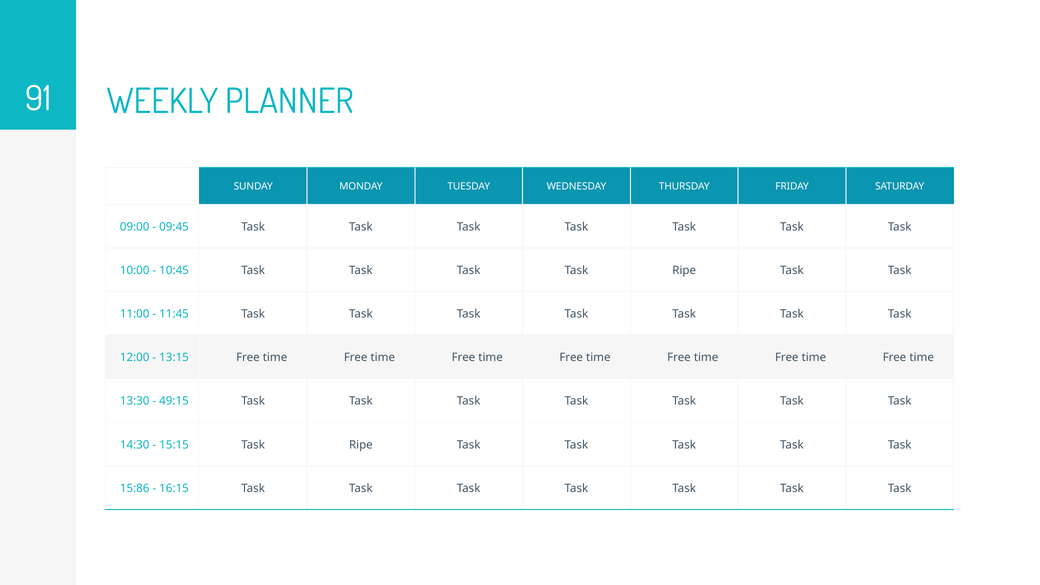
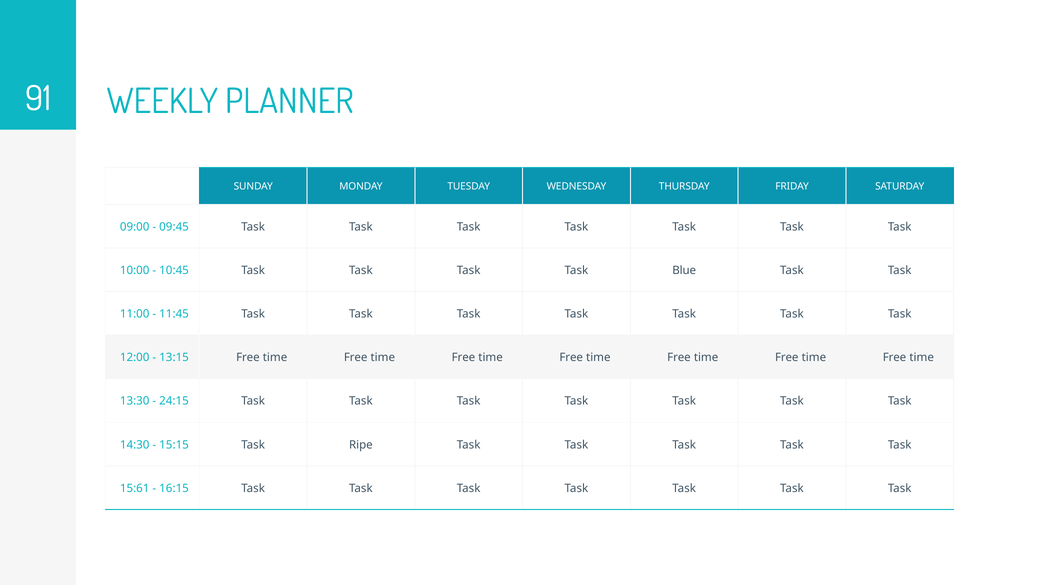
Task Task Ripe: Ripe -> Blue (684, 270)
49:15: 49:15 -> 24:15 (174, 401)
15:86: 15:86 -> 15:61 (135, 488)
